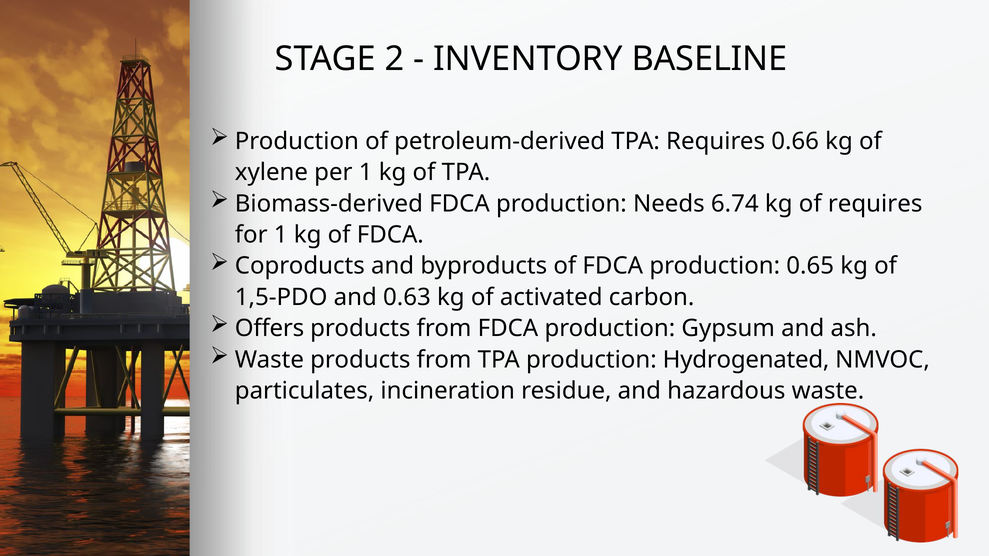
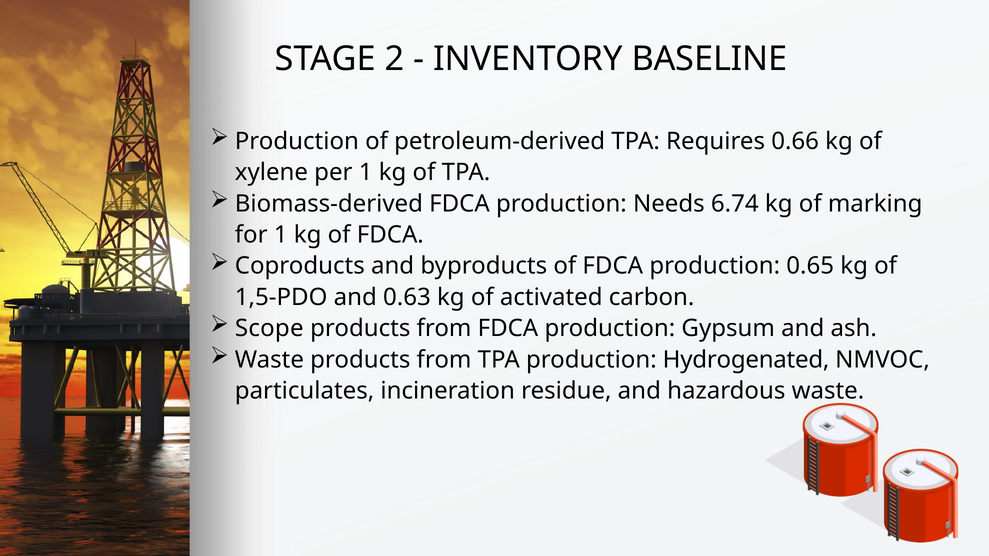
of requires: requires -> marking (875, 204)
Offers: Offers -> Scope (269, 329)
